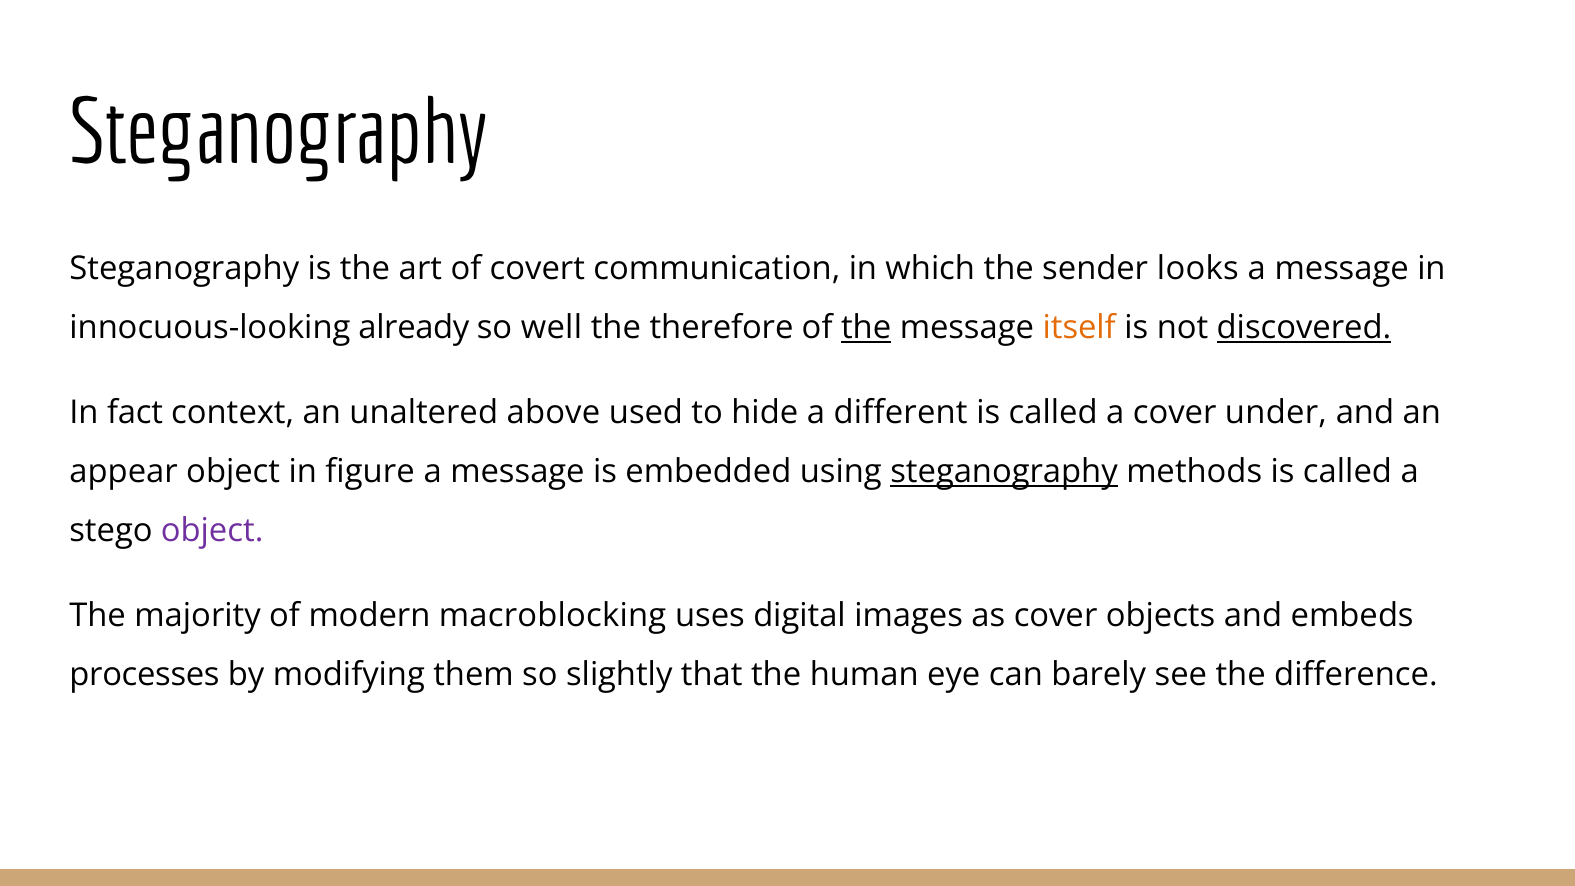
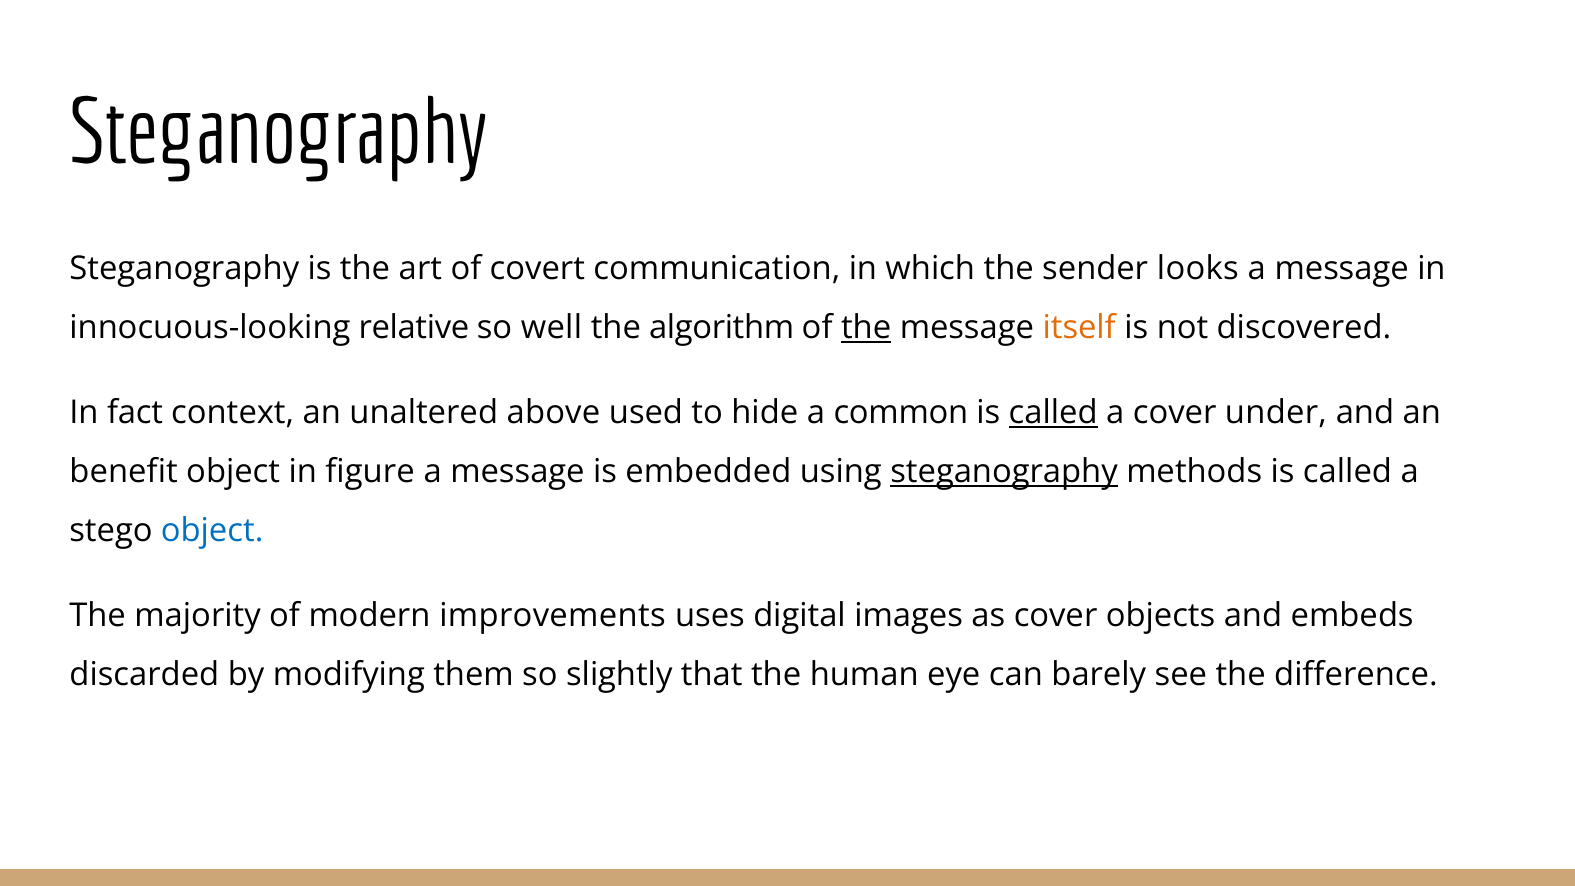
already: already -> relative (414, 327)
therefore: therefore -> algorithm (722, 327)
discovered underline: present -> none (1304, 327)
different: different -> common (901, 413)
called underline: none -> present (1053, 413)
appear: appear -> benefit (124, 472)
object colour: purple -> blue (212, 531)
macroblocking: macroblocking -> improvements (553, 616)
processes: processes -> discarded (144, 675)
